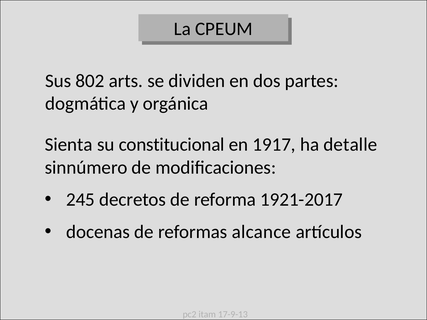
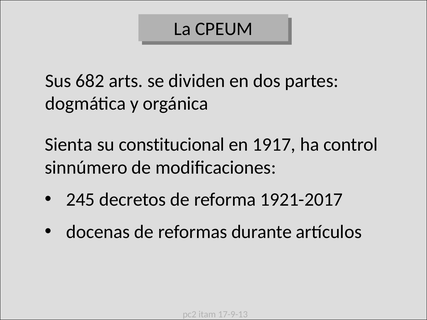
802: 802 -> 682 (90, 81)
detalle: detalle -> control (351, 145)
alcance: alcance -> durante (262, 232)
